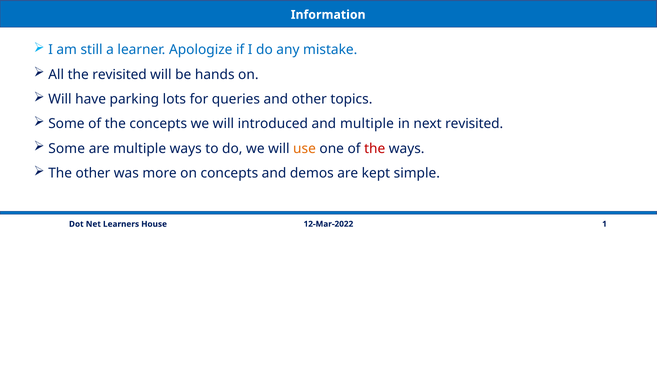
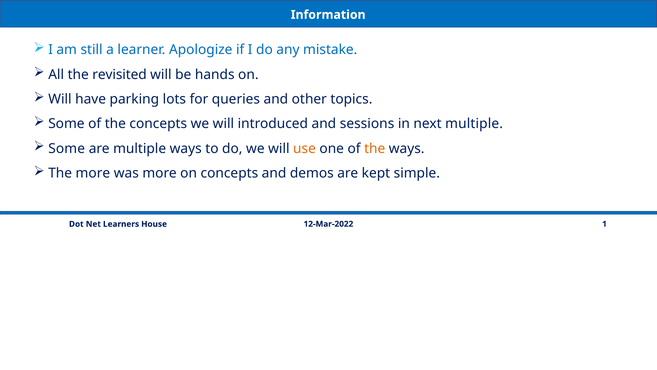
and multiple: multiple -> sessions (367, 124)
next revisited: revisited -> multiple (474, 124)
the colour: red -> orange (375, 148)
The other: other -> more (93, 173)
